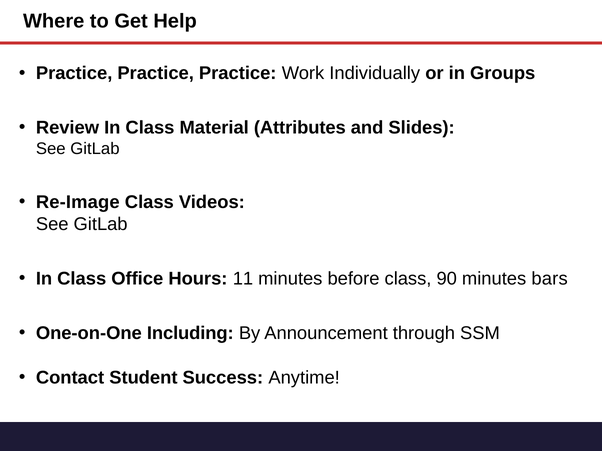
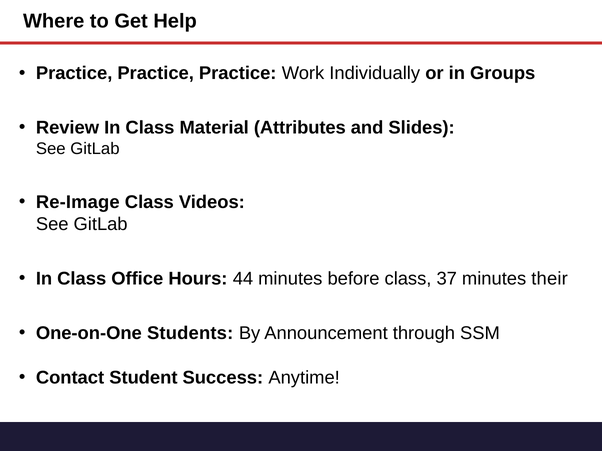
11: 11 -> 44 (243, 279)
90: 90 -> 37 (447, 279)
bars: bars -> their (550, 279)
Including: Including -> Students (190, 334)
